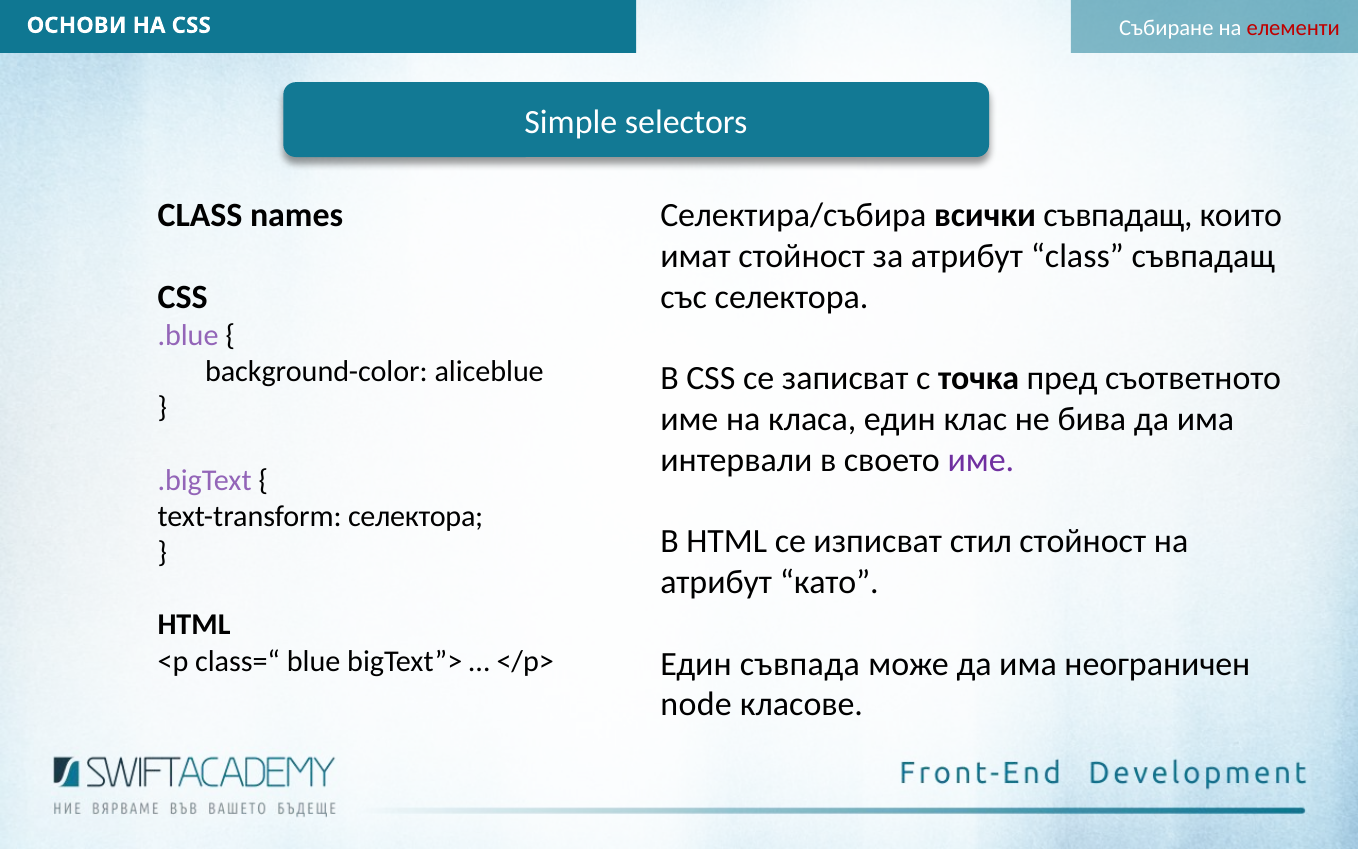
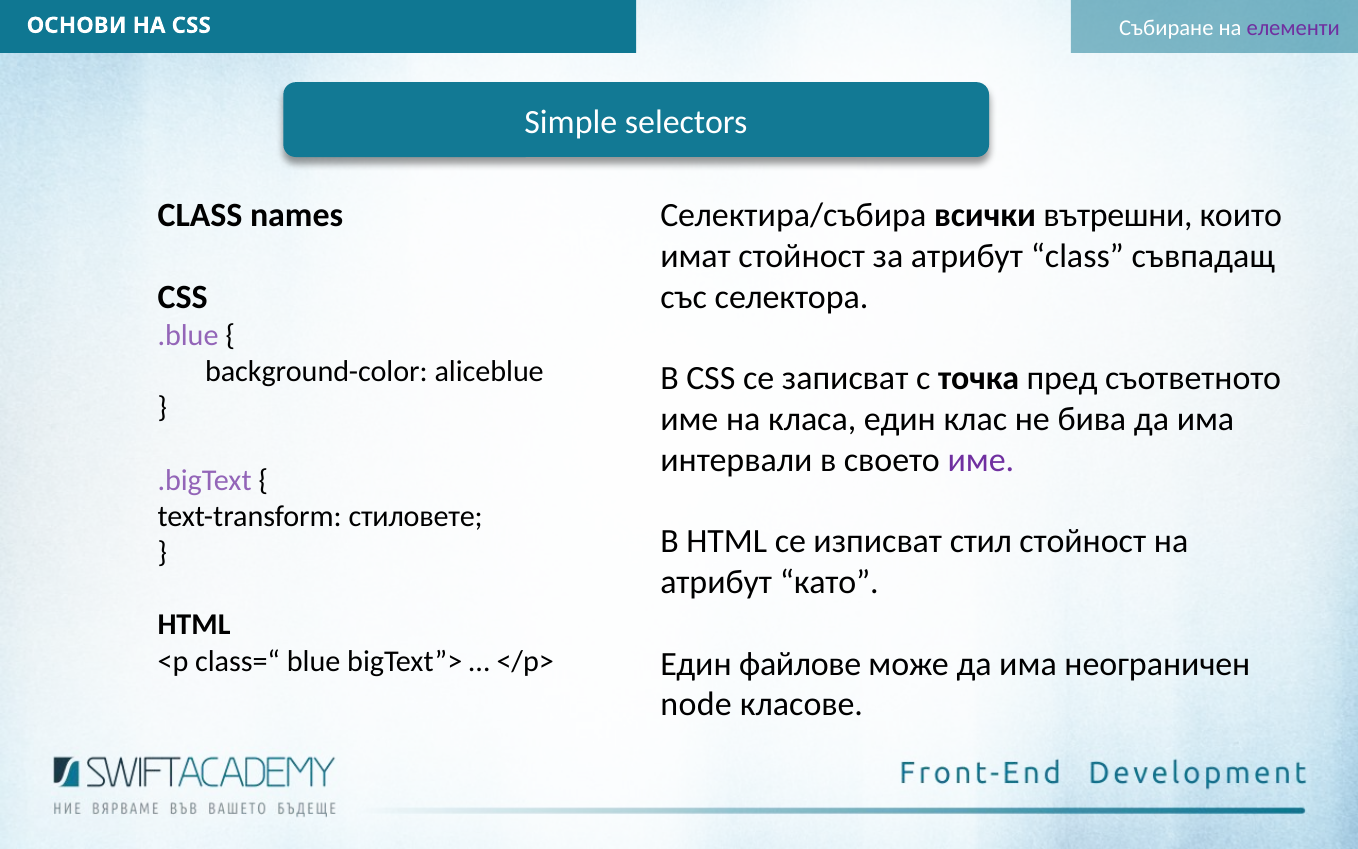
елементи colour: red -> purple (1293, 28)
всички съвпадащ: съвпадащ -> вътрешни (1118, 216)
text-transform селектора: селектора -> стиловете (416, 516)
съвпада: съвпада -> файлове (800, 664)
